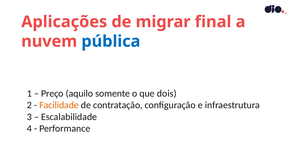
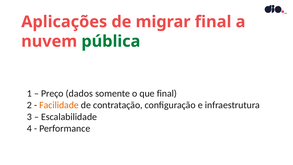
pública colour: blue -> green (111, 41)
aquilo: aquilo -> dados (79, 93)
que dois: dois -> final (167, 93)
